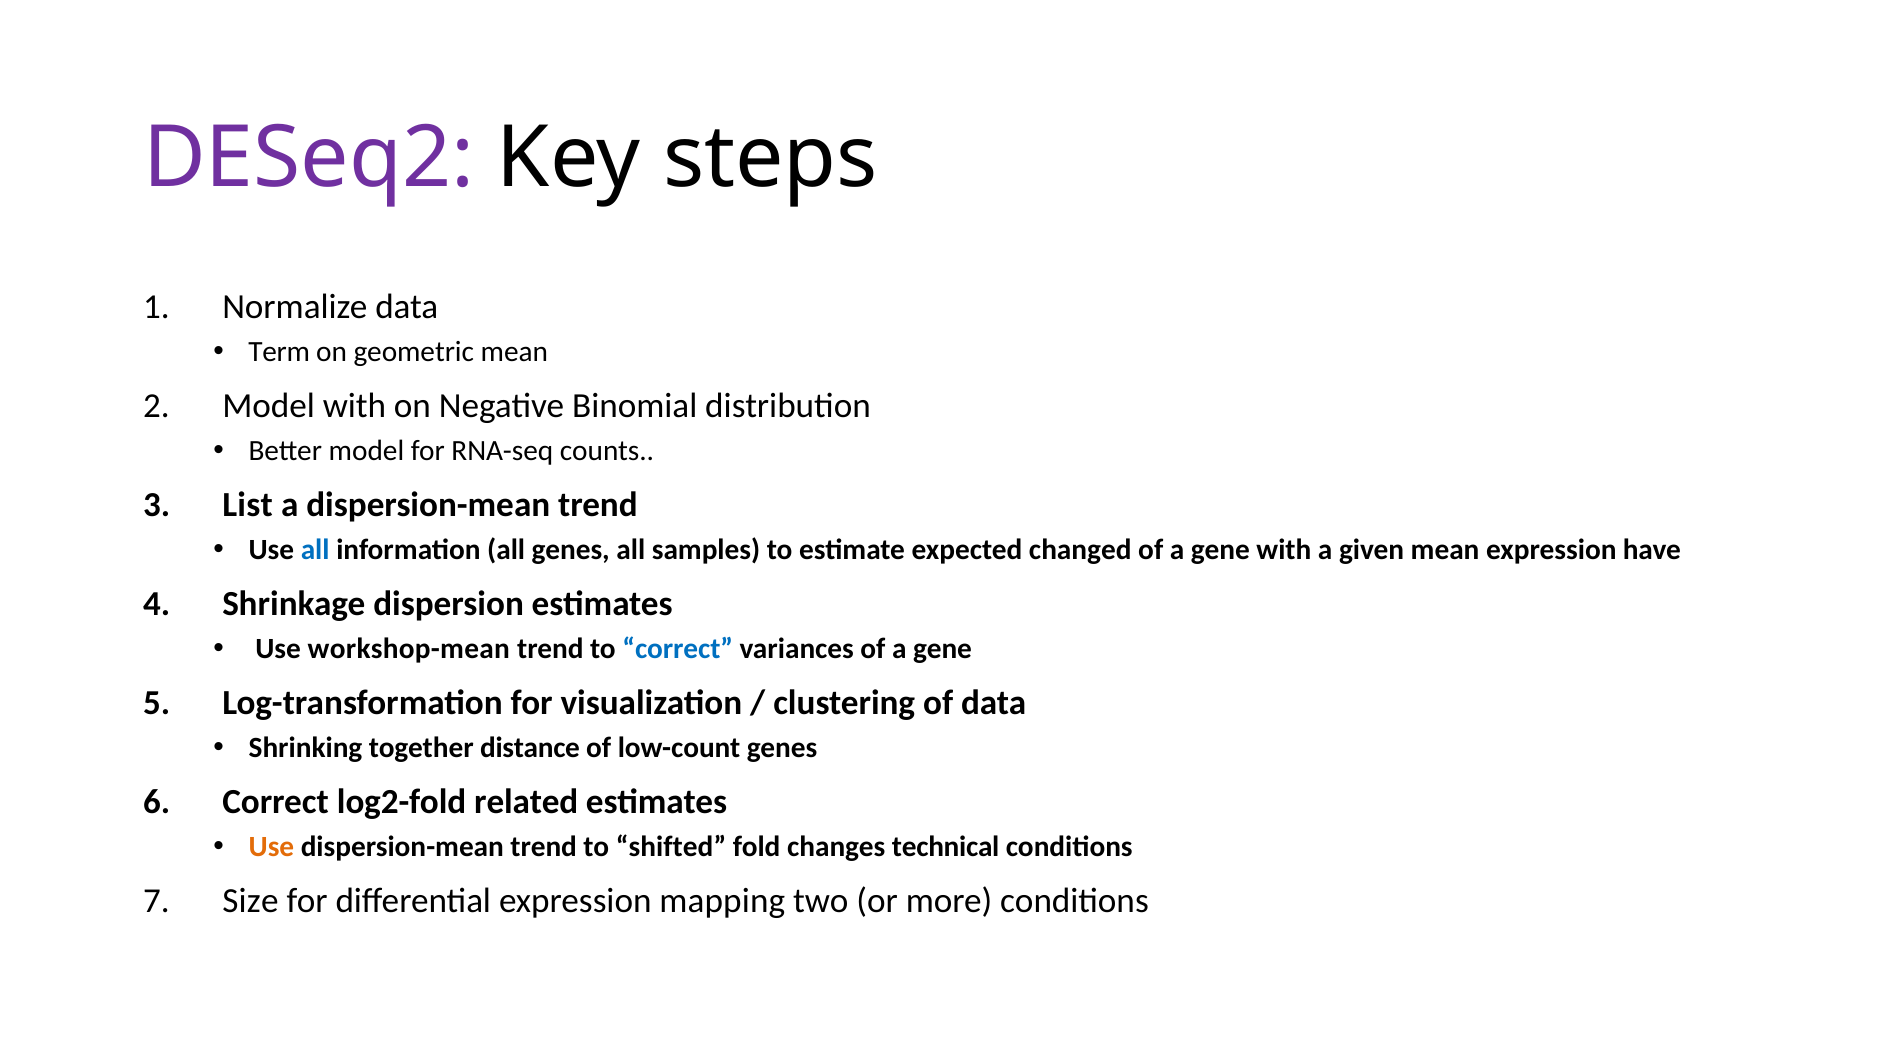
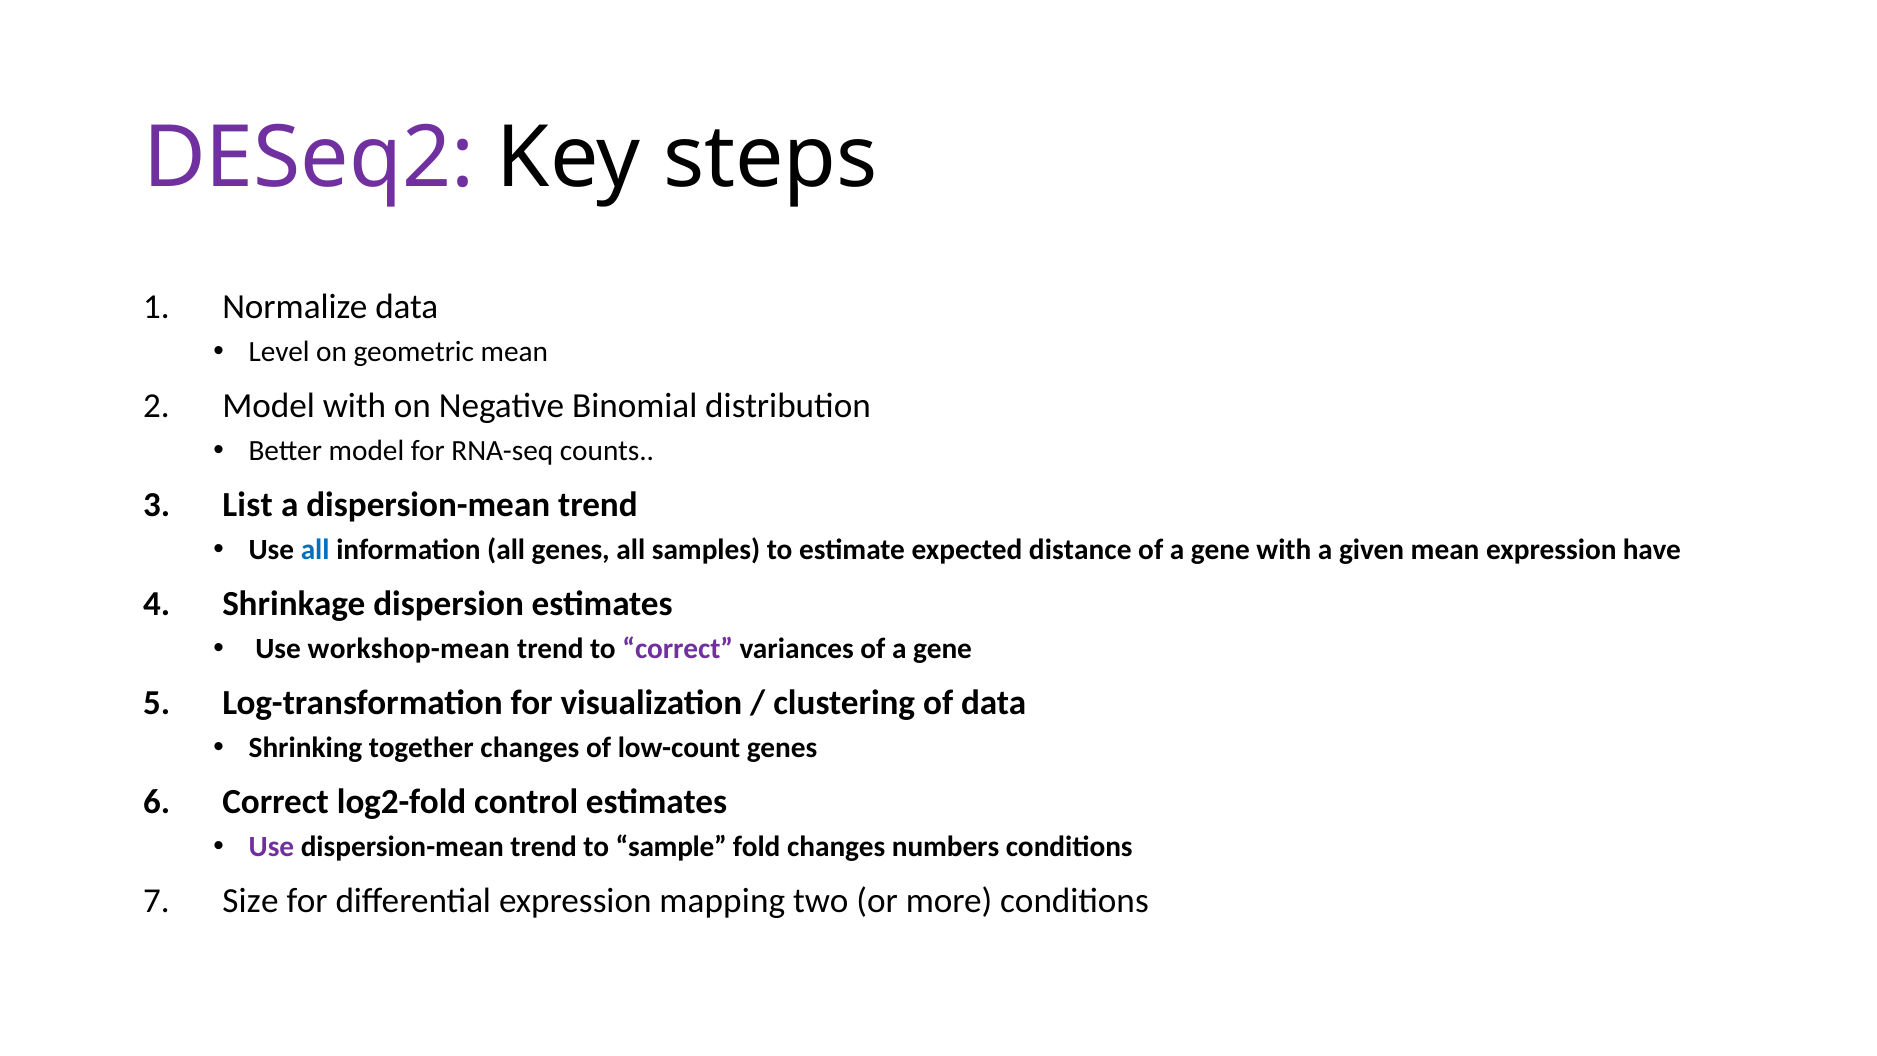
Term: Term -> Level (279, 352)
changed: changed -> distance (1080, 550)
correct colour: blue -> purple (678, 649)
together distance: distance -> changes (530, 748)
related: related -> control (526, 802)
Use colour: orange -> purple (271, 847)
shifted: shifted -> sample (671, 847)
technical: technical -> numbers (946, 847)
